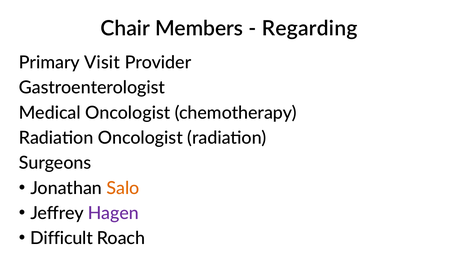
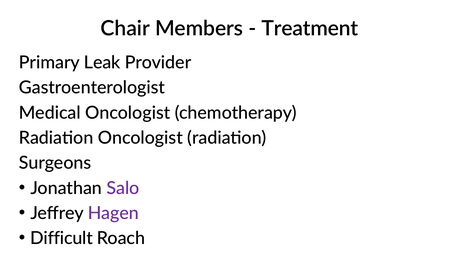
Regarding: Regarding -> Treatment (310, 28)
Visit: Visit -> Leak (102, 63)
Salo colour: orange -> purple (123, 188)
